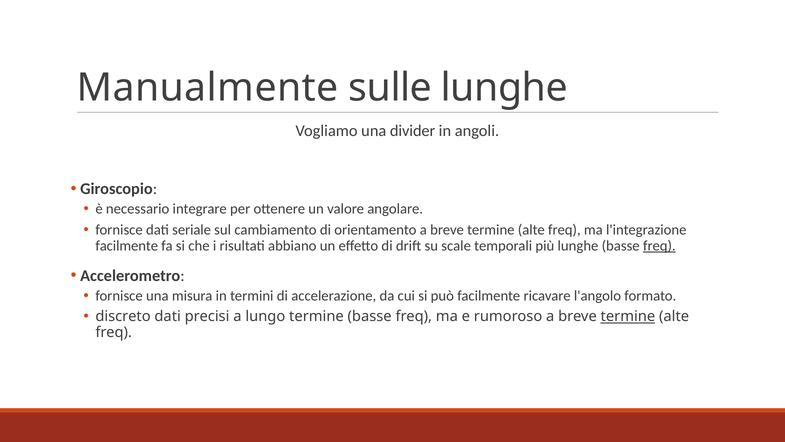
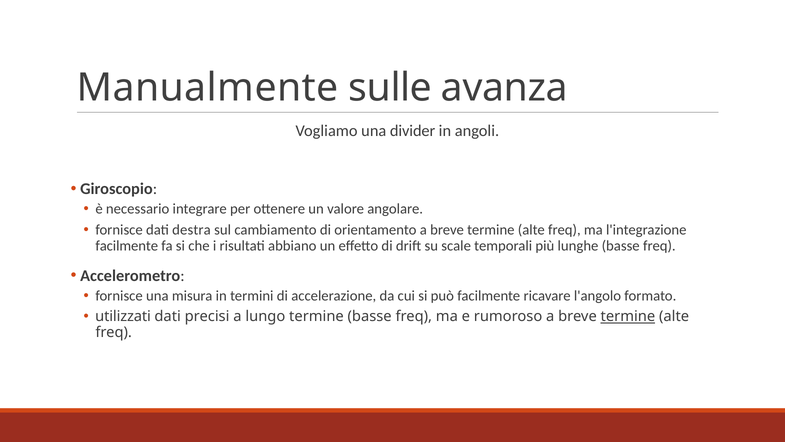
sulle lunghe: lunghe -> avanza (504, 88)
seriale: seriale -> destra (191, 230)
freq underline: present -> none (659, 246)
discreto: discreto -> utilizzati (123, 316)
